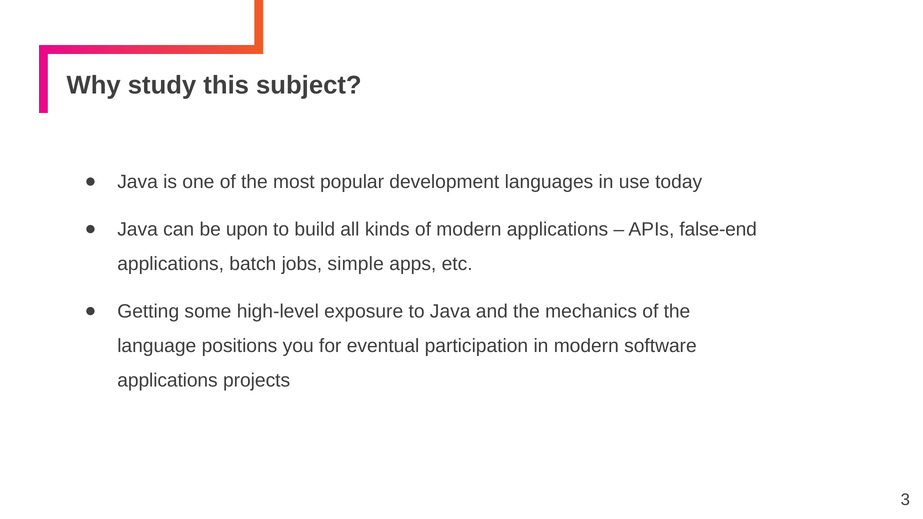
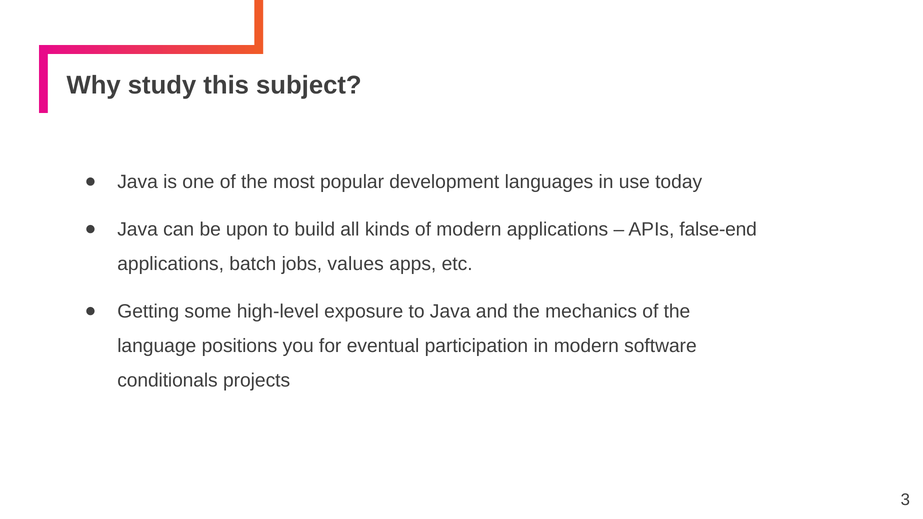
simple: simple -> values (356, 264)
applications: applications -> conditionals (168, 381)
